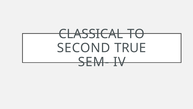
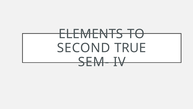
CLASSICAL: CLASSICAL -> ELEMENTS (91, 34)
